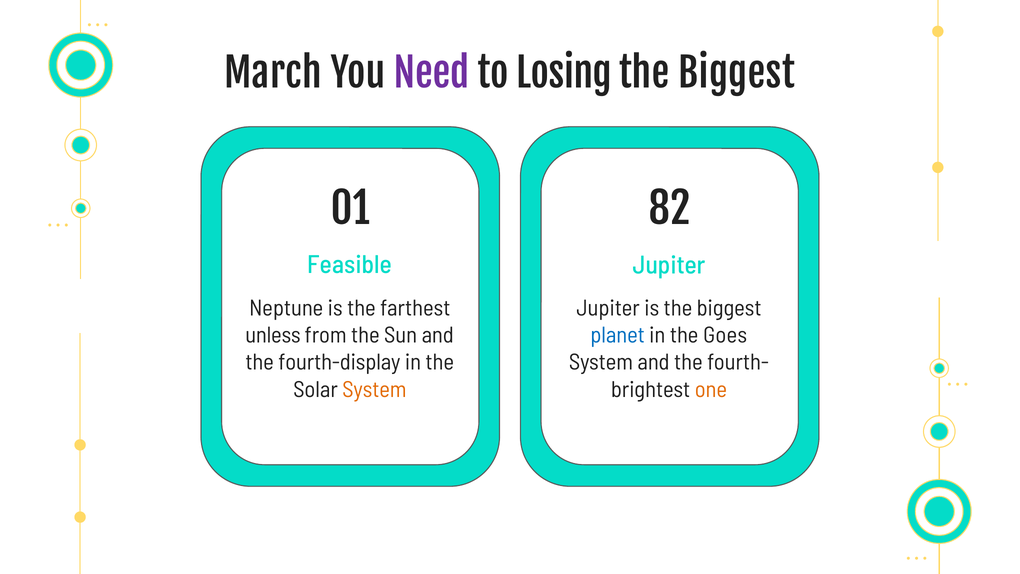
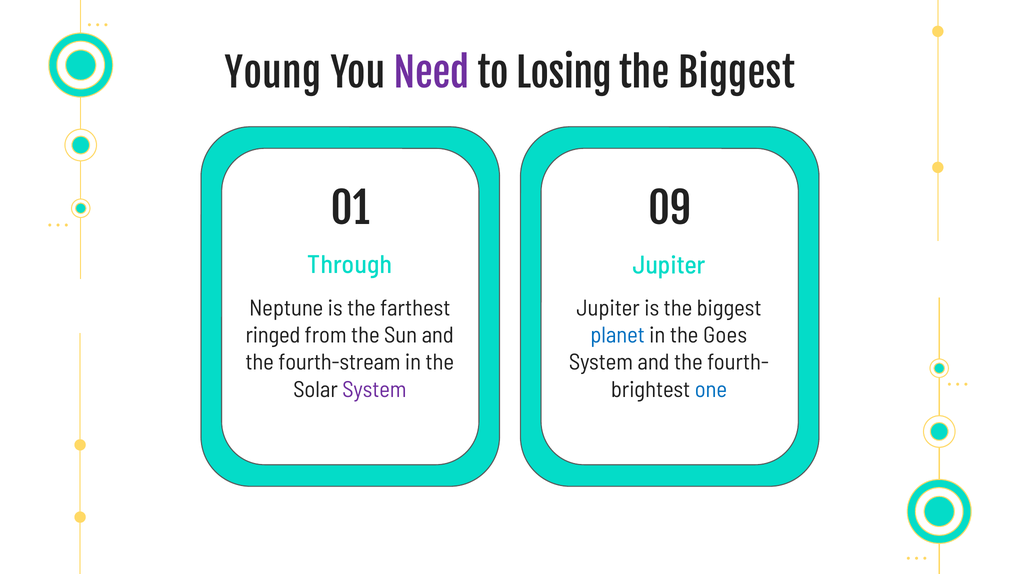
March: March -> Young (273, 75)
82: 82 -> 09 (670, 210)
Feasible: Feasible -> Through (350, 265)
unless: unless -> ringed (273, 335)
fourth-display: fourth-display -> fourth-stream (339, 362)
System colour: orange -> purple (374, 389)
one colour: orange -> blue (711, 389)
